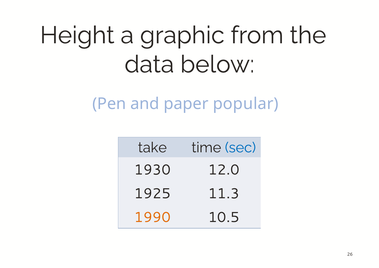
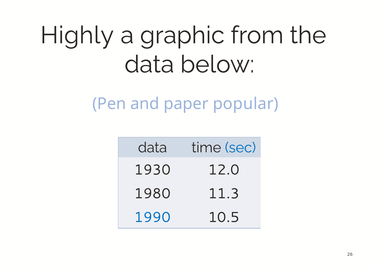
Height: Height -> Highly (77, 35)
take: take -> data (152, 148)
1925: 1925 -> 1980 (152, 194)
1990 colour: orange -> blue (152, 217)
